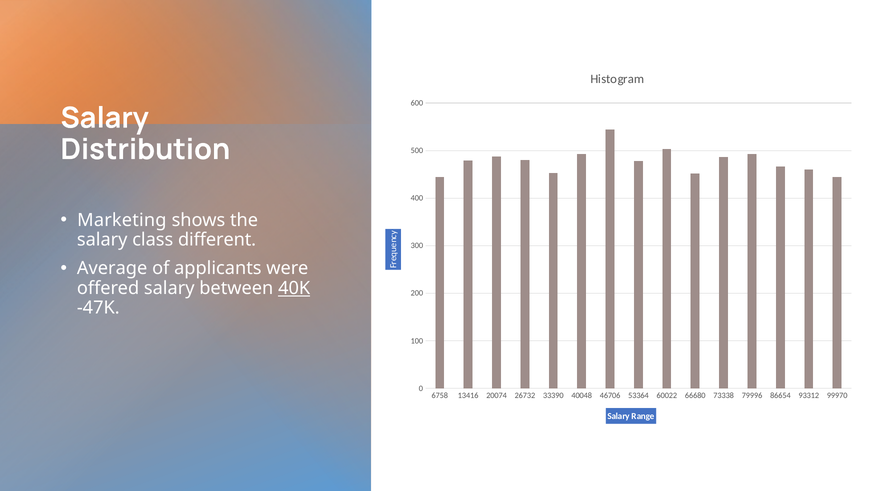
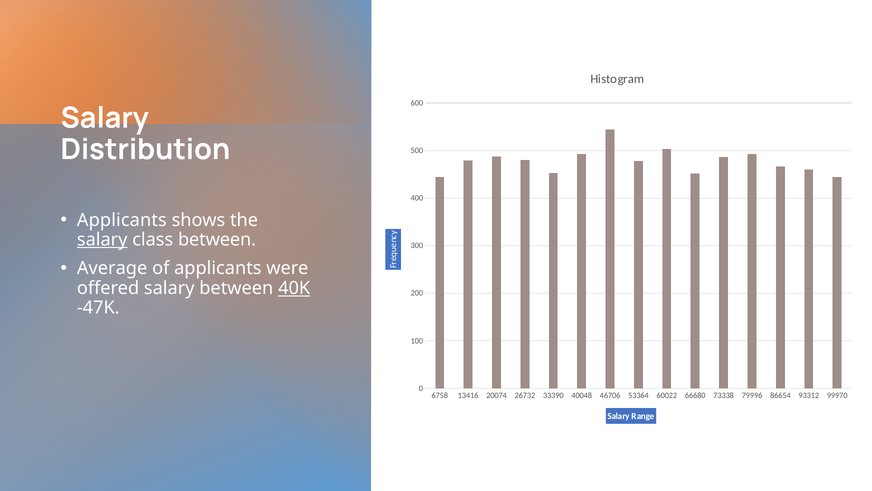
Marketing: Marketing -> Applicants (122, 220)
salary underline: none -> present (102, 239)
class different: different -> between (217, 239)
